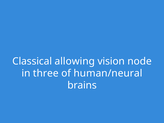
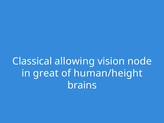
three: three -> great (46, 73)
human/neural: human/neural -> human/height (108, 73)
